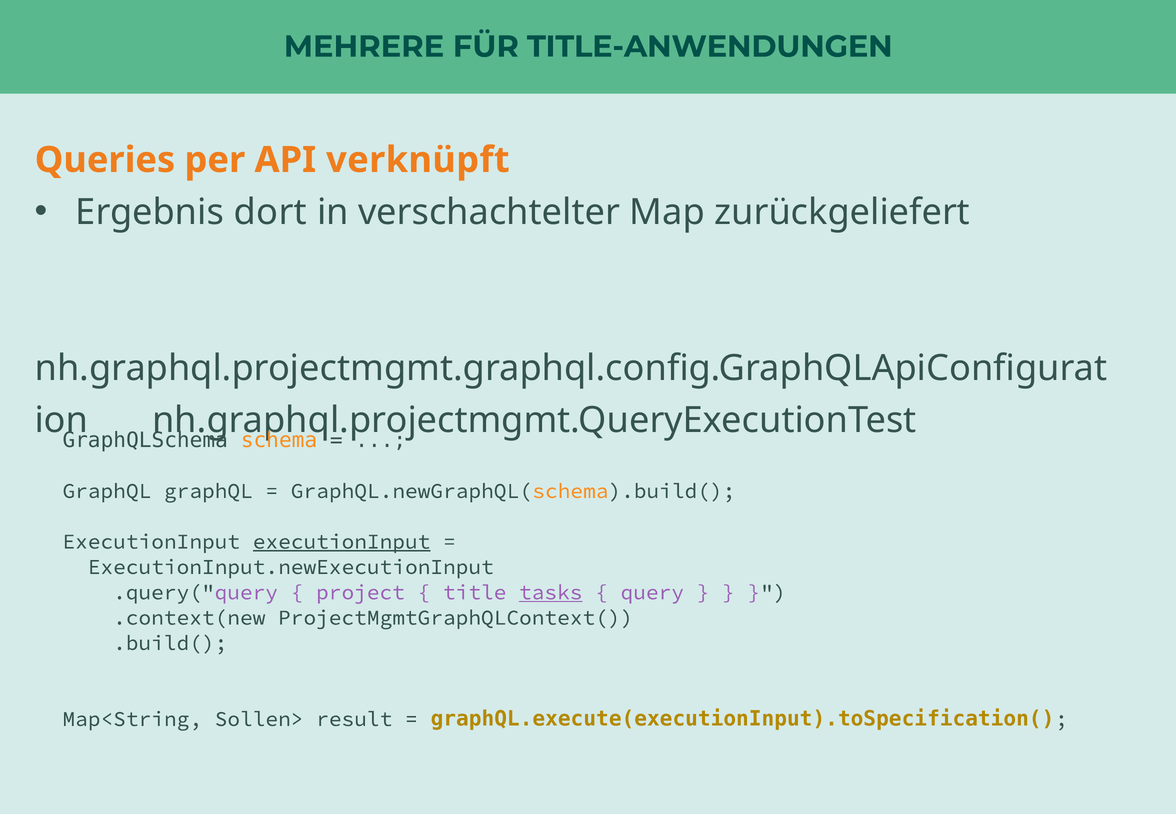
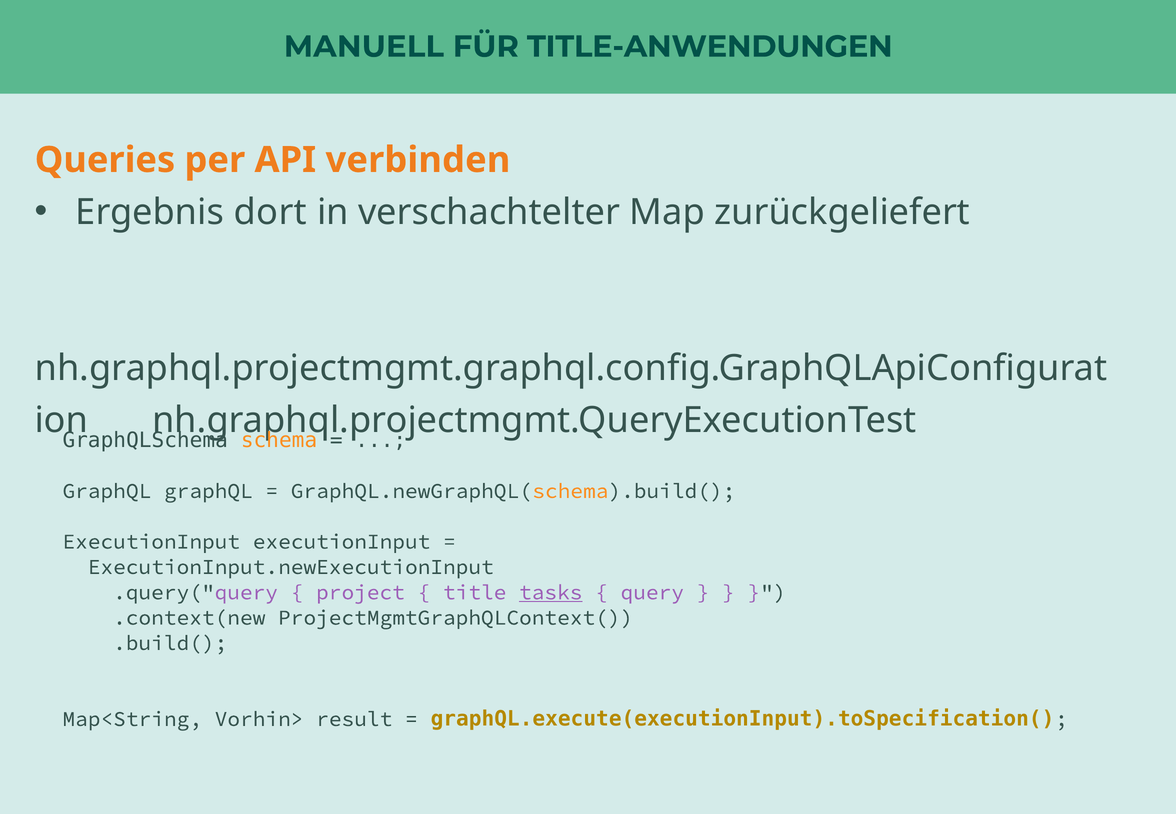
MEHRERE: MEHRERE -> MANUELL (364, 47)
verknüpft: verknüpft -> verbinden (418, 160)
executionInput underline: present -> none (342, 542)
Sollen>: Sollen> -> Vorhin> (259, 719)
